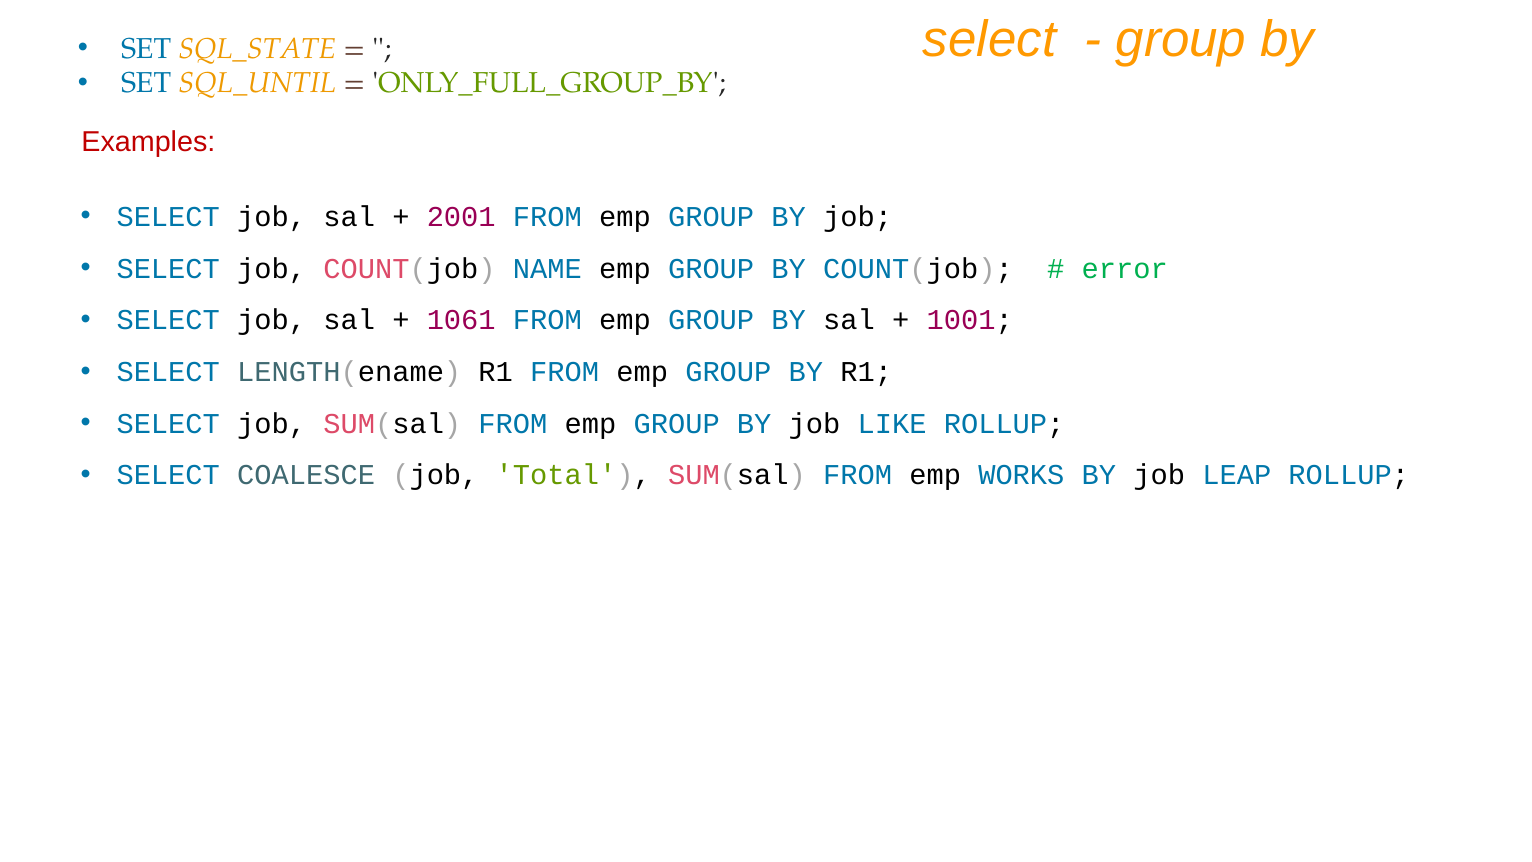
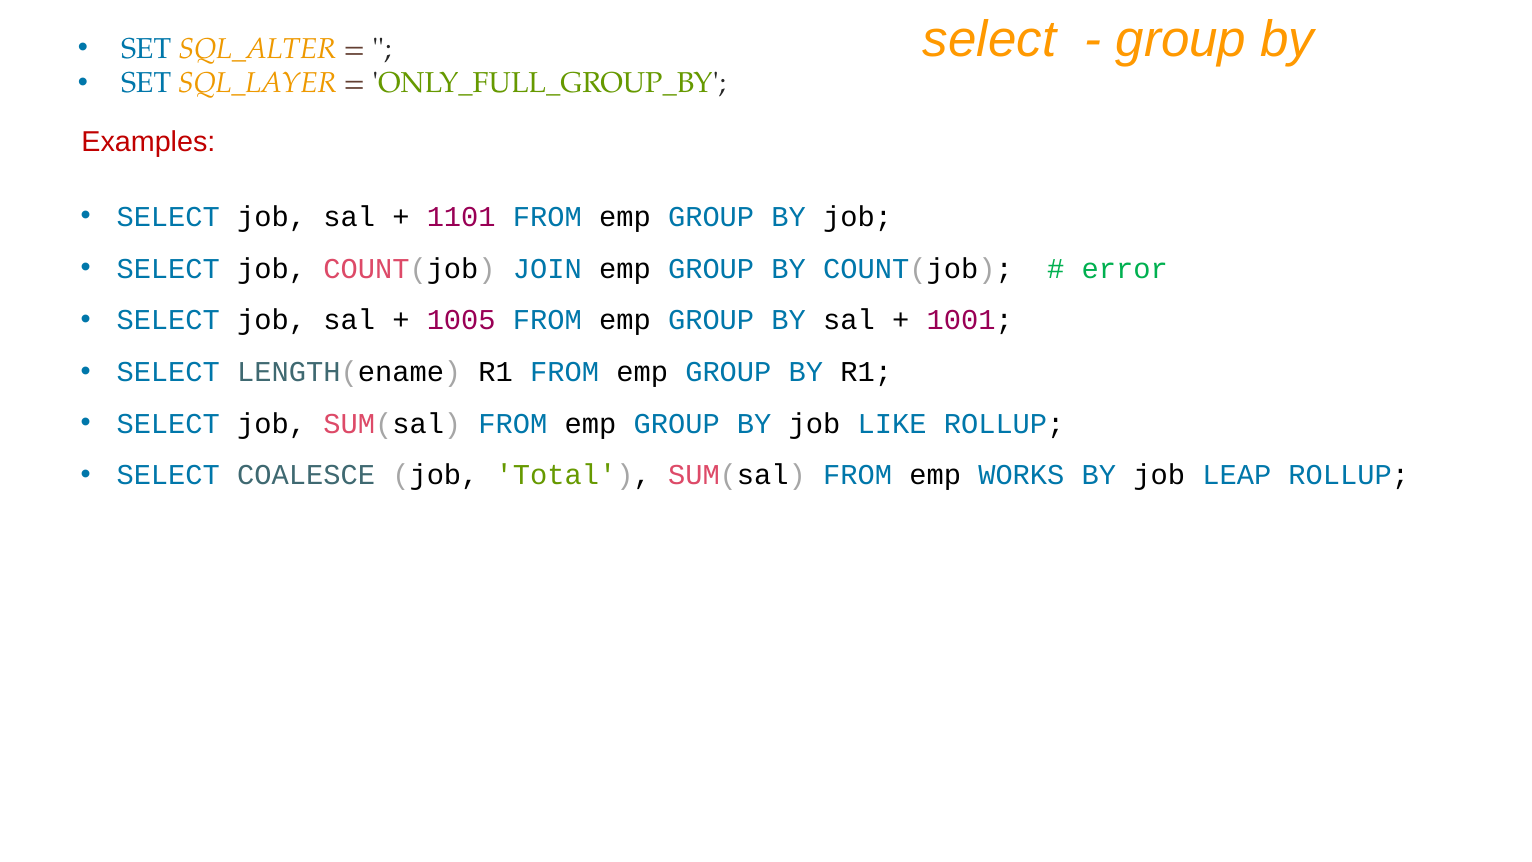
SQL_STATE: SQL_STATE -> SQL_ALTER (257, 49)
SQL_UNTIL: SQL_UNTIL -> SQL_LAYER (257, 83)
2001: 2001 -> 1101 (461, 217)
NAME: NAME -> JOIN (547, 269)
1061: 1061 -> 1005 (461, 320)
